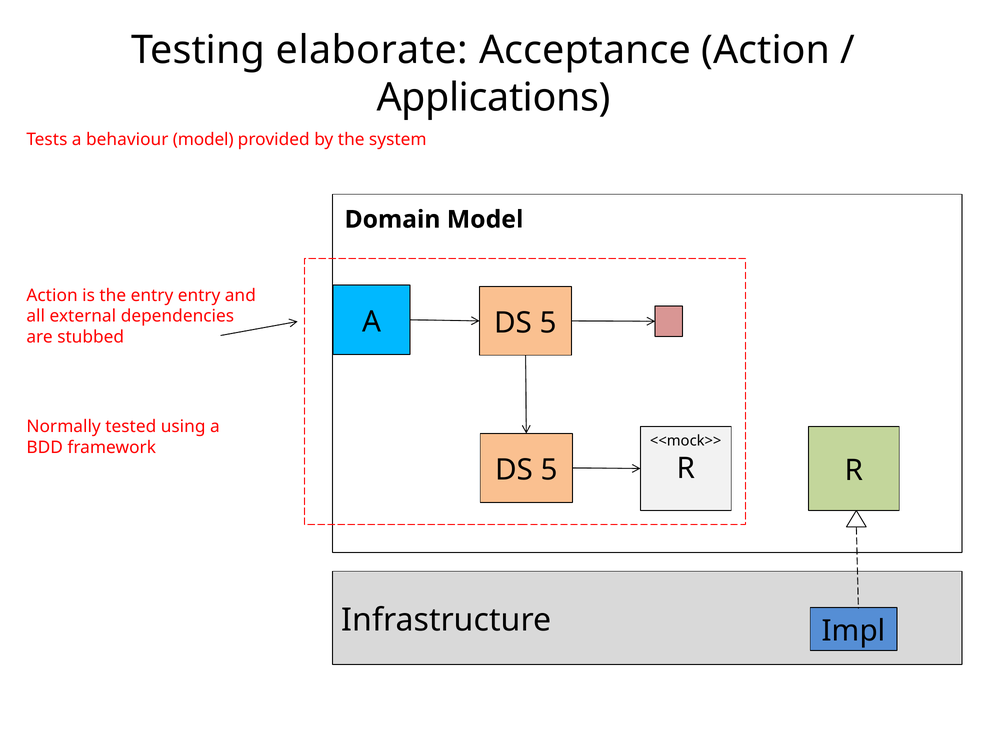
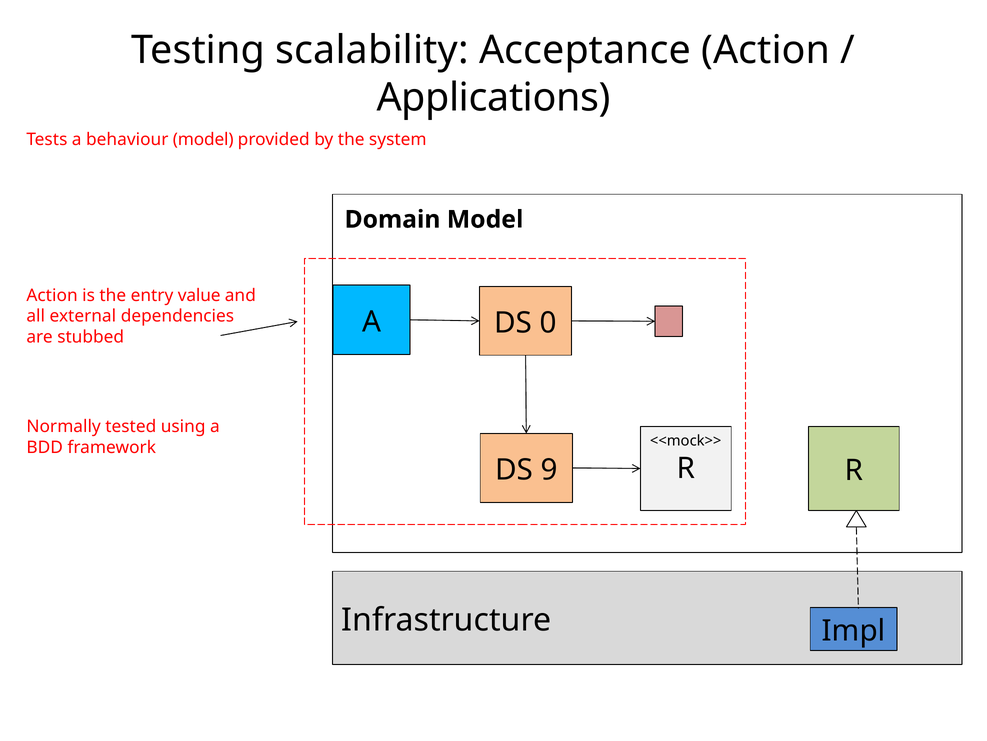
elaborate: elaborate -> scalability (372, 50)
entry entry: entry -> value (199, 295)
A DS 5: 5 -> 0 (548, 323)
5: 5 -> 9 (549, 470)
